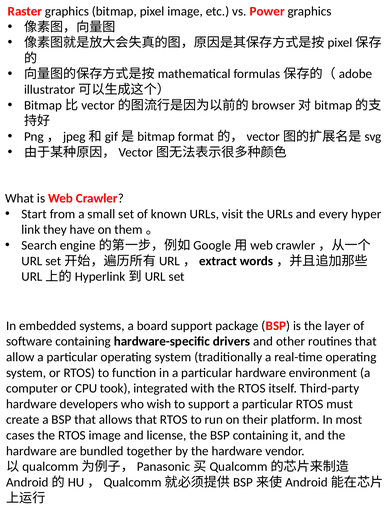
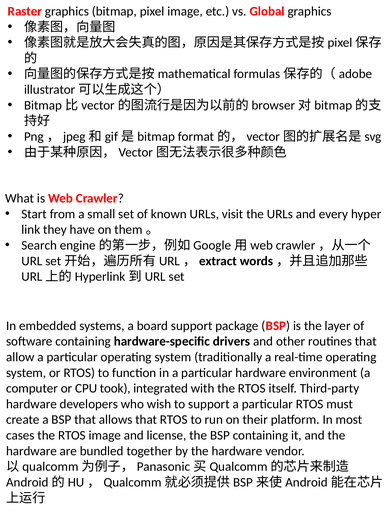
Power: Power -> Global (267, 11)
